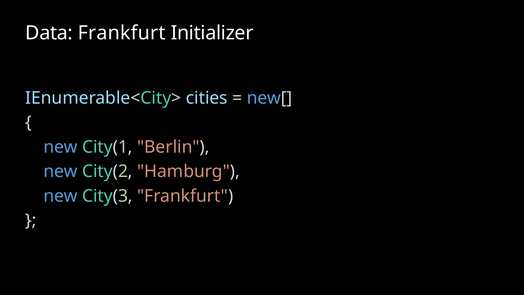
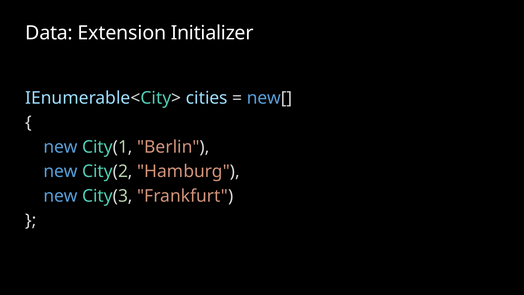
Data Frankfurt: Frankfurt -> Extension (122, 33)
